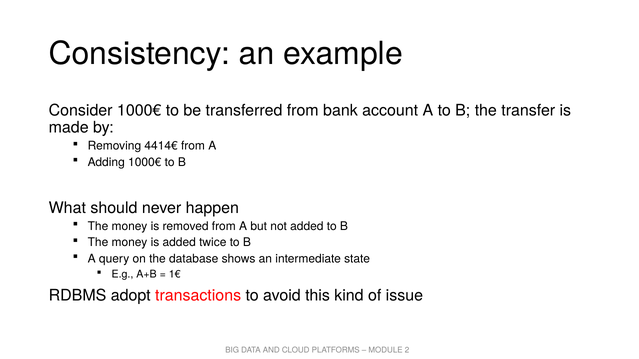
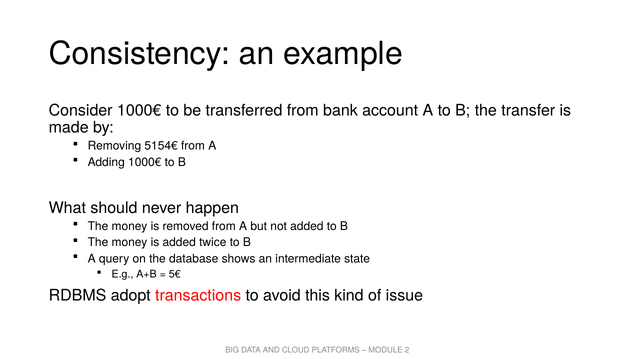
4414€: 4414€ -> 5154€ (161, 146)
1€: 1€ -> 5€ (175, 275)
